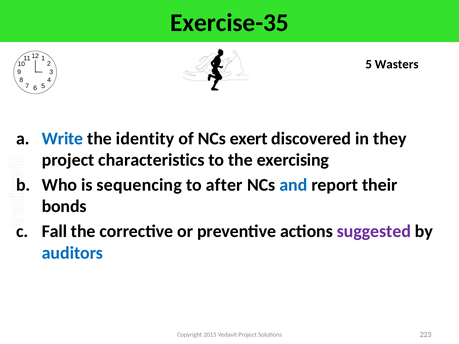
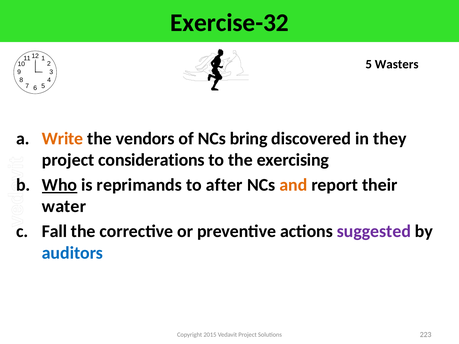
Exercise-35: Exercise-35 -> Exercise-32 (230, 23)
Write colour: blue -> orange (63, 139)
identity: identity -> vendors (145, 139)
exert: exert -> bring (249, 139)
characteristics: characteristics -> considerations (151, 160)
Who underline: none -> present (60, 185)
sequencing: sequencing -> reprimands (139, 185)
and colour: blue -> orange (293, 185)
bonds: bonds -> water (64, 207)
